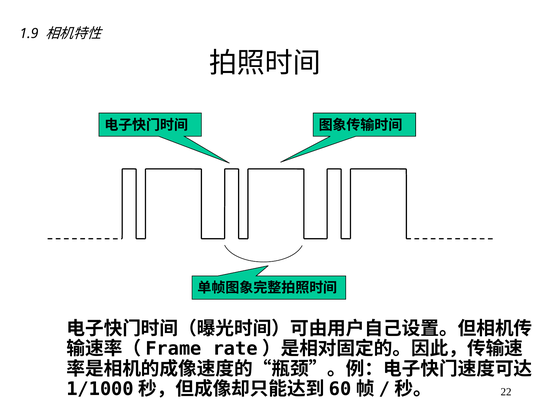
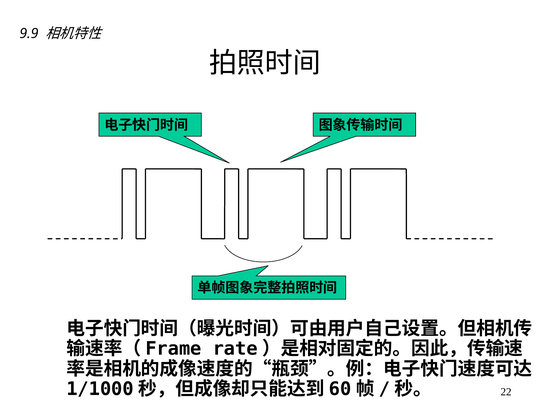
1.9: 1.9 -> 9.9 (29, 34)
